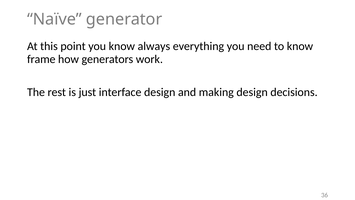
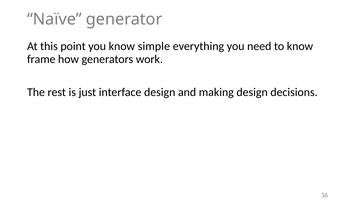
always: always -> simple (154, 46)
